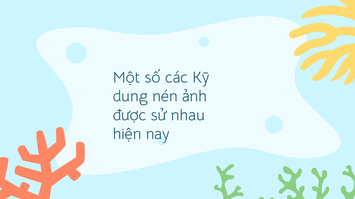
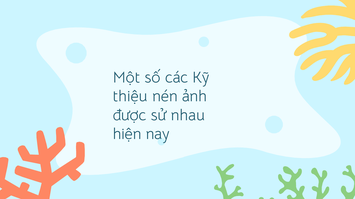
dung: dung -> thiệu (130, 97)
